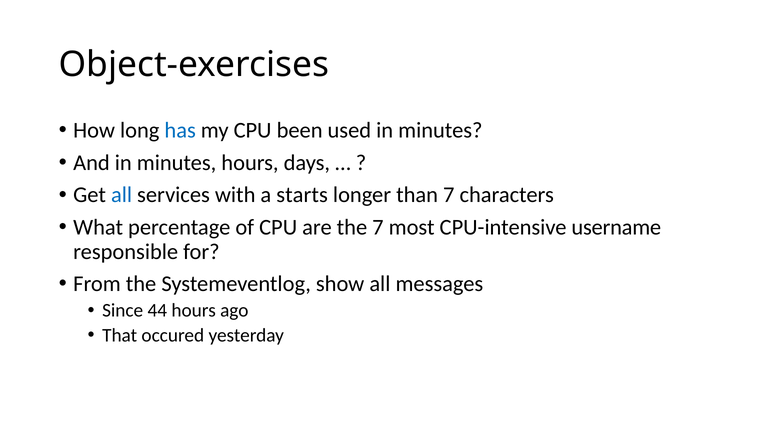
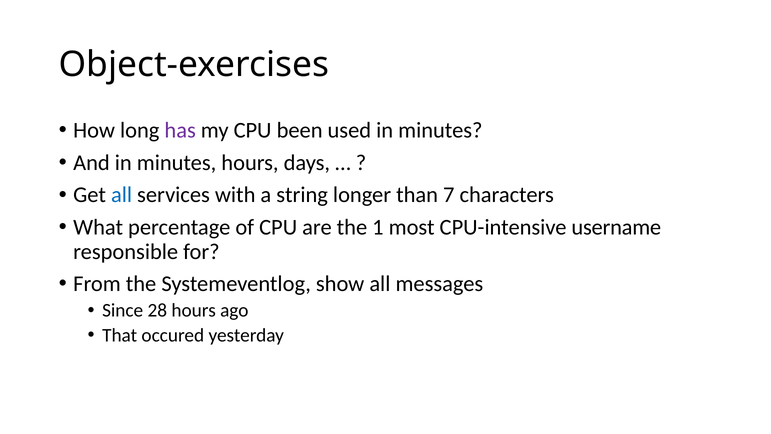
has colour: blue -> purple (180, 130)
starts: starts -> string (302, 195)
the 7: 7 -> 1 (378, 227)
44: 44 -> 28 (157, 310)
